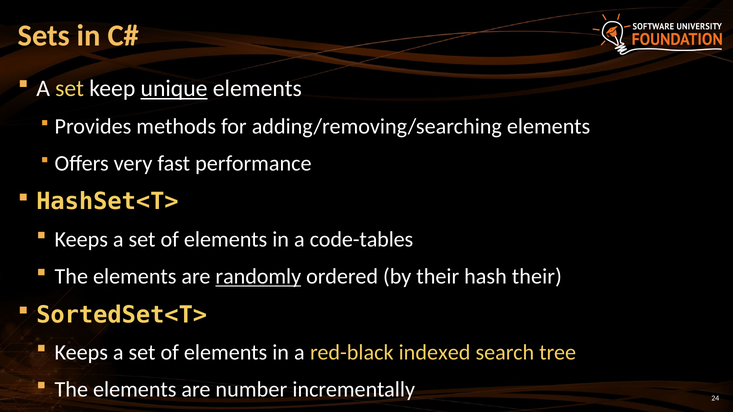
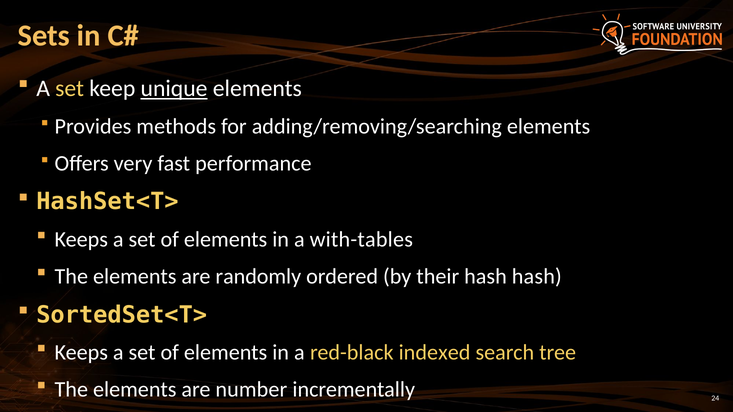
code-tables: code-tables -> with-tables (361, 240)
randomly underline: present -> none (258, 277)
hash their: their -> hash (537, 277)
